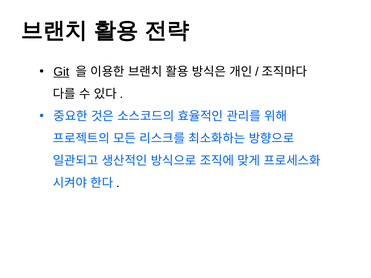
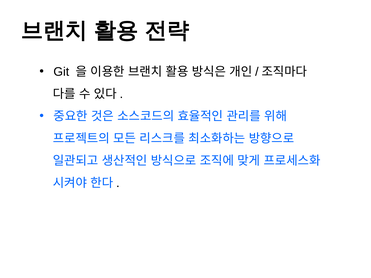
Git underline: present -> none (61, 72)
